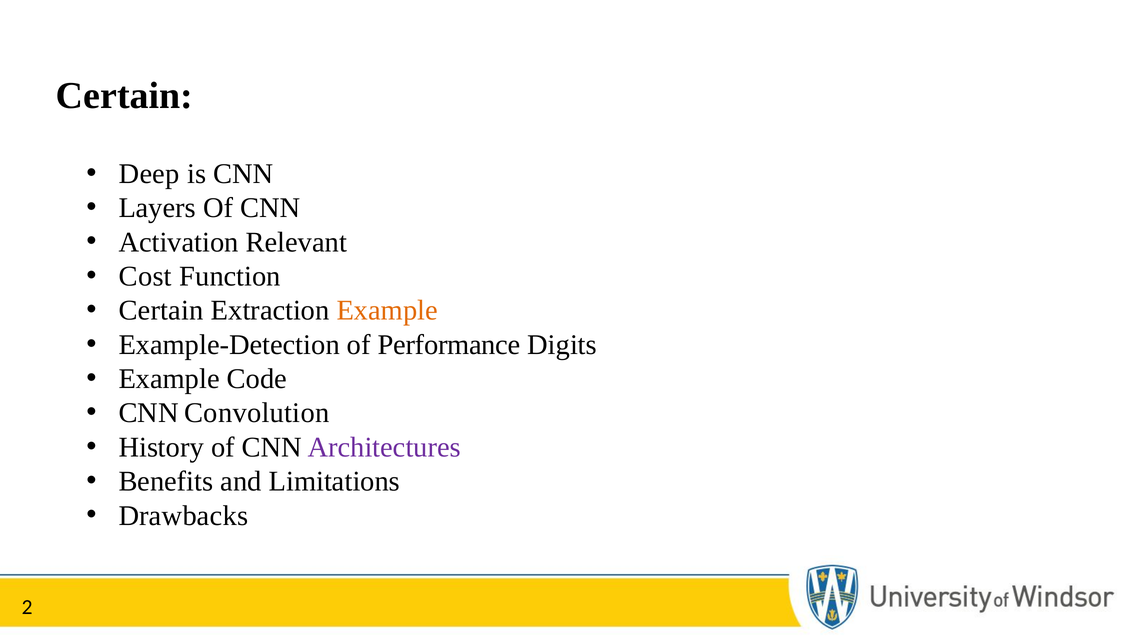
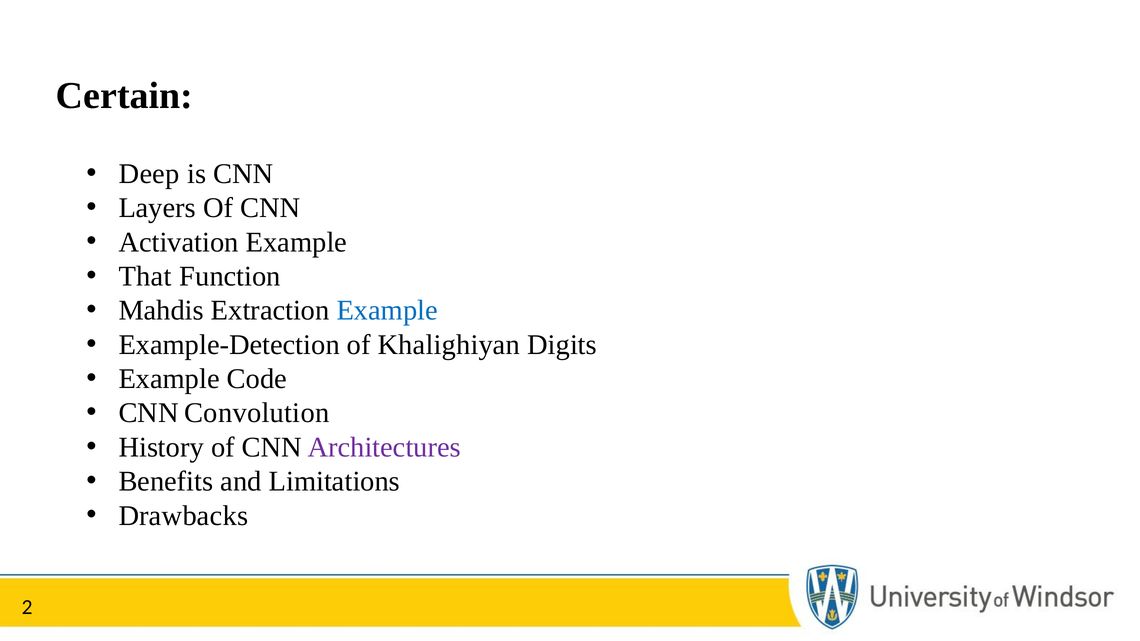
Activation Relevant: Relevant -> Example (296, 242)
Cost: Cost -> That (145, 276)
Certain: Certain -> Mahdis (161, 311)
Example colour: orange -> blue (387, 311)
Performance: Performance -> Khalighiyan (449, 345)
